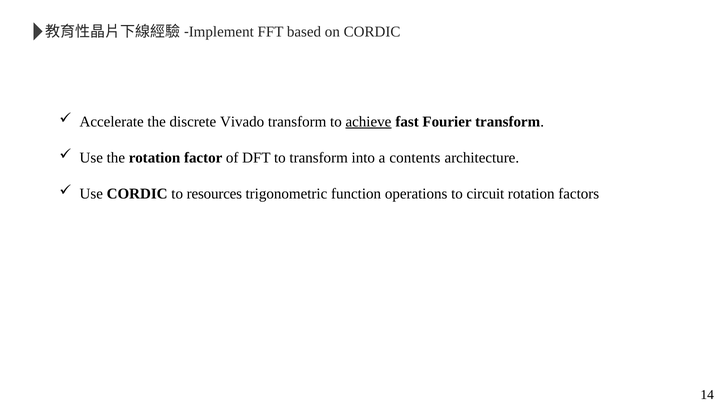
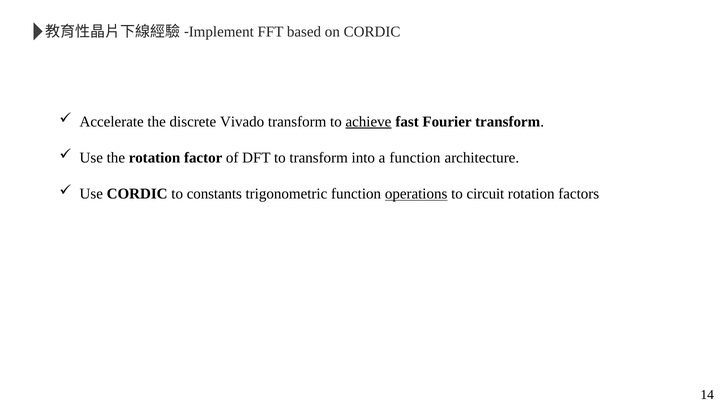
a contents: contents -> function (415, 158)
resources: resources -> constants (214, 194)
operations underline: none -> present (416, 194)
